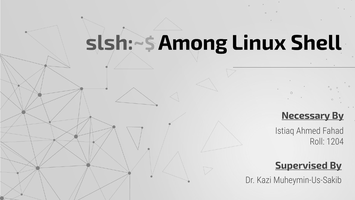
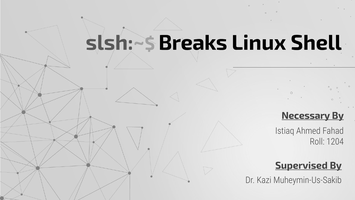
Among: Among -> Breaks (193, 43)
